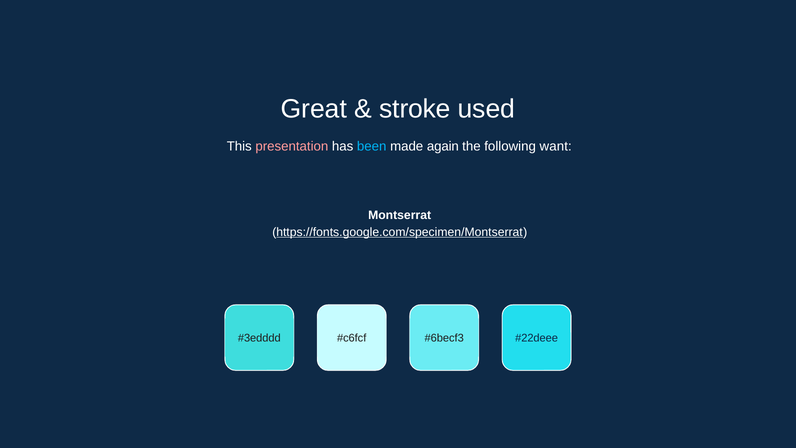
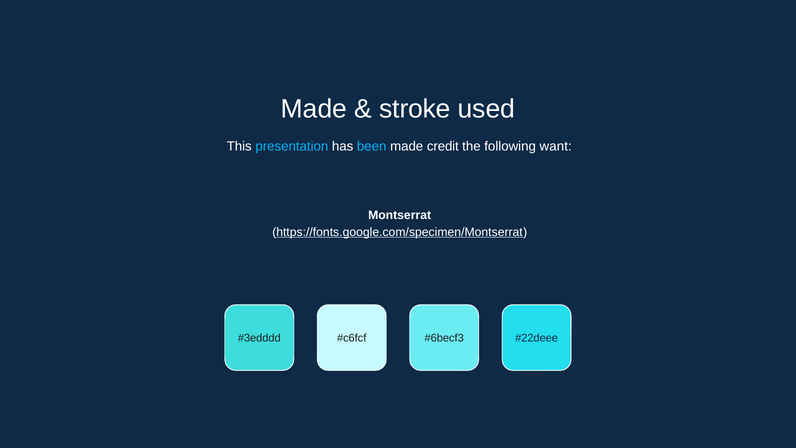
Great: Great -> Made (314, 109)
presentation colour: pink -> light blue (292, 146)
again: again -> credit (443, 146)
